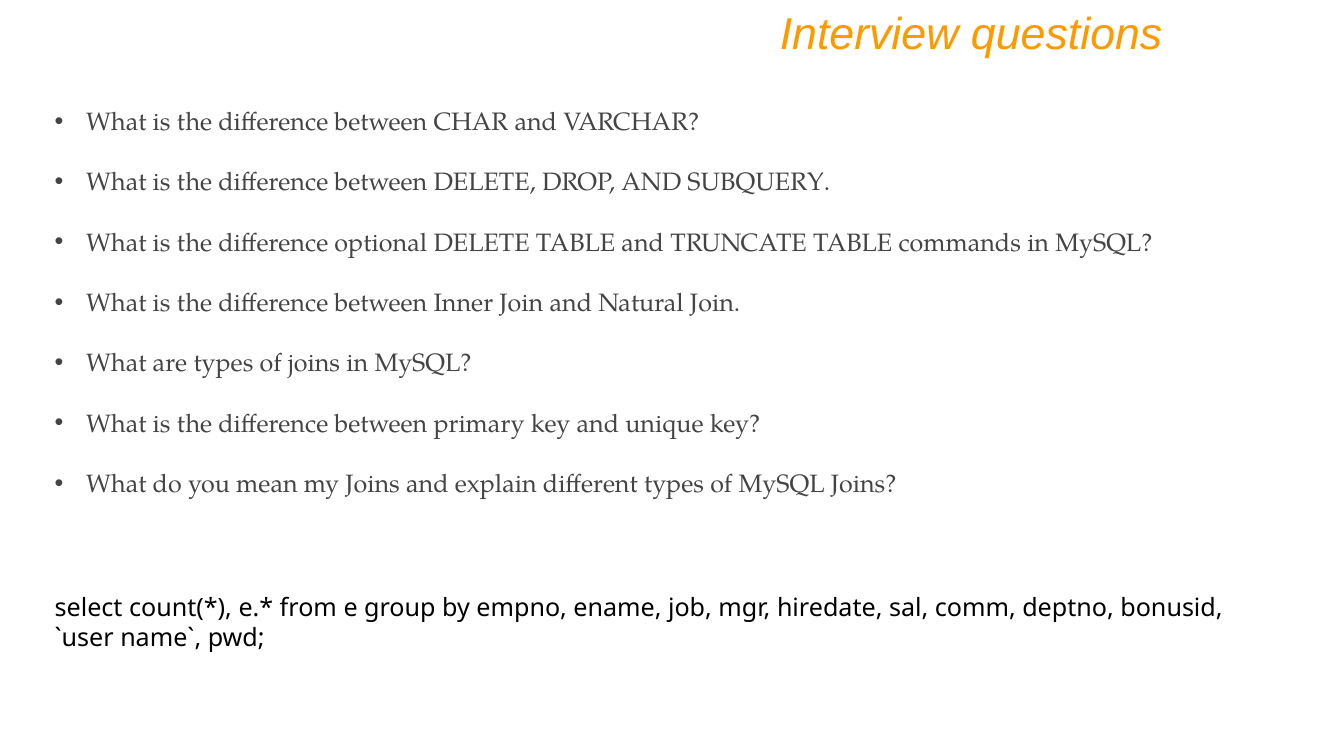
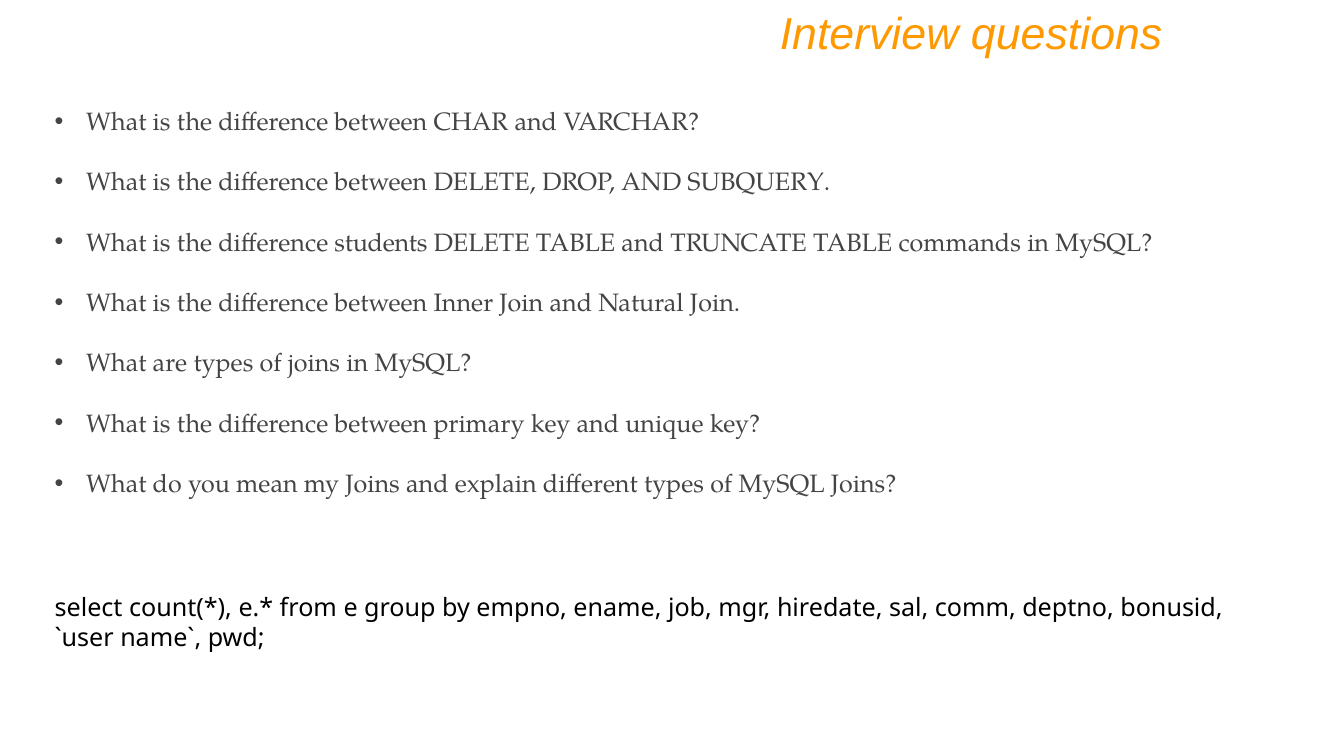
optional: optional -> students (381, 243)
